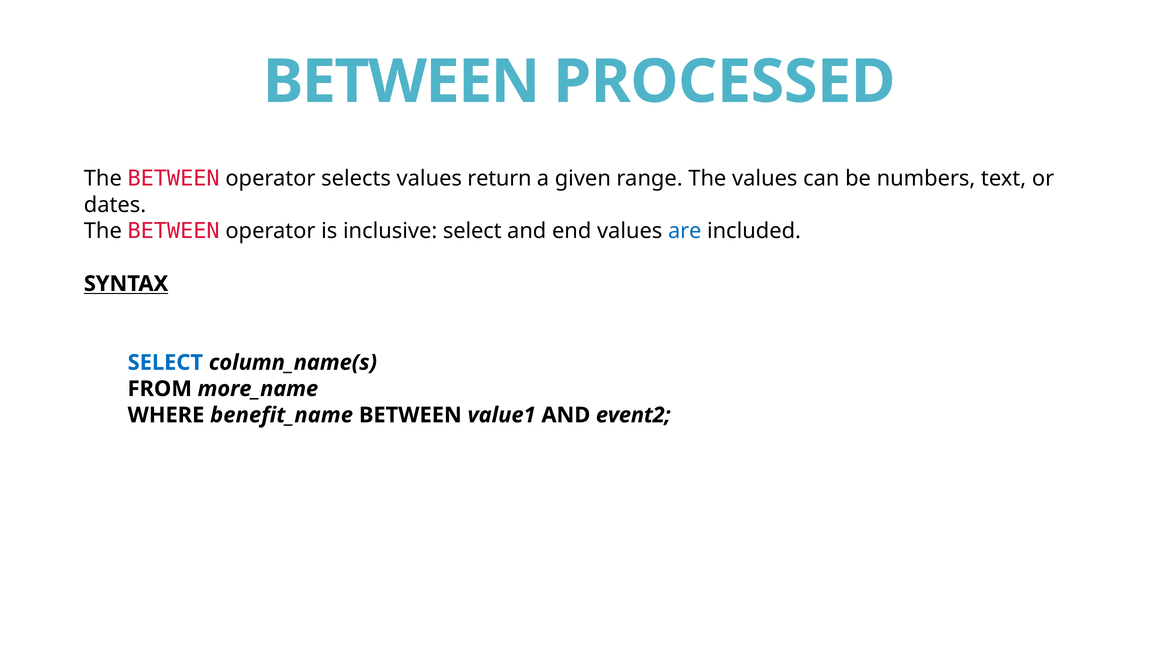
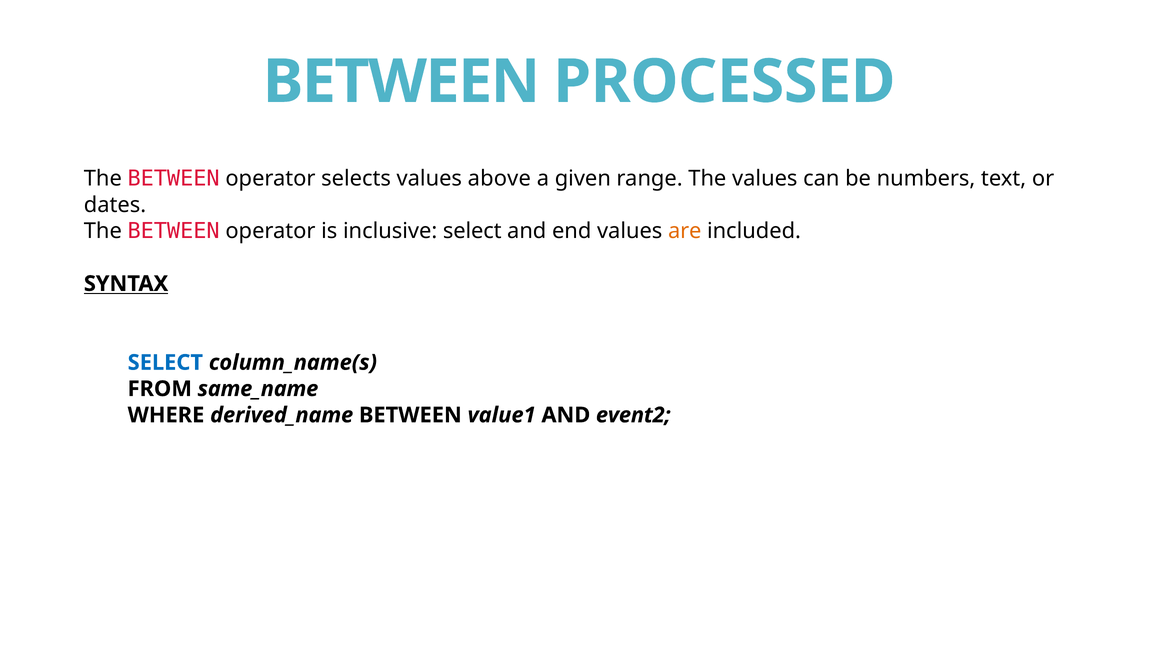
return: return -> above (499, 179)
are colour: blue -> orange (685, 231)
more_name: more_name -> same_name (258, 389)
benefit_name: benefit_name -> derived_name (282, 415)
